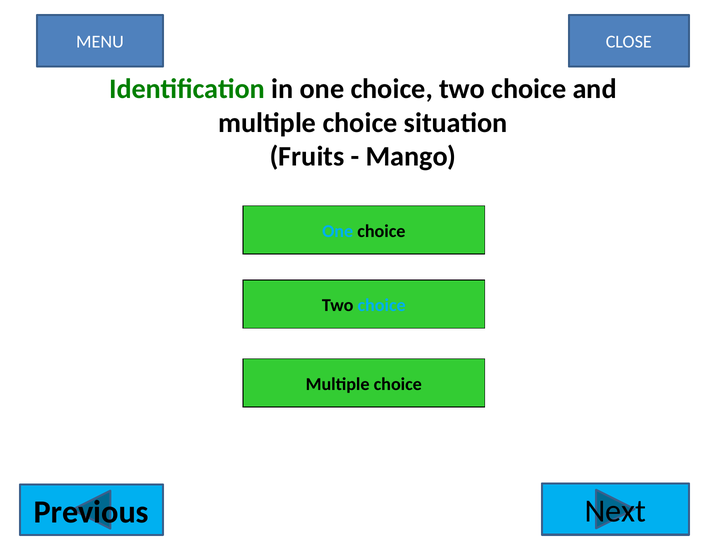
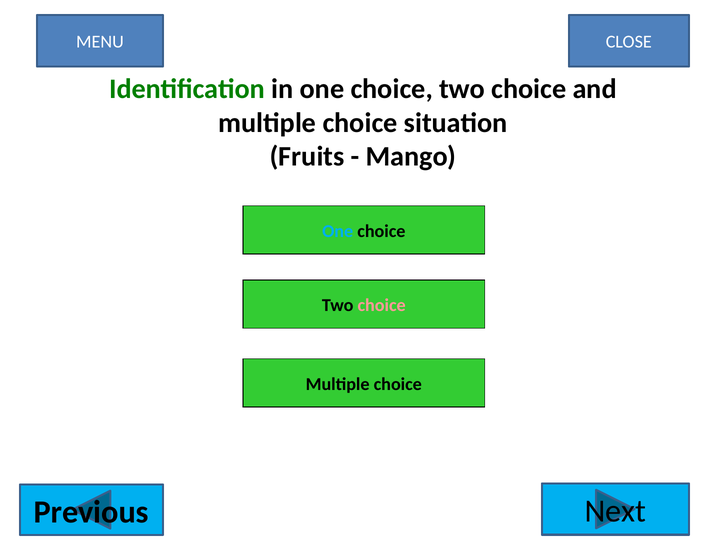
choice colour: light blue -> pink (382, 306)
